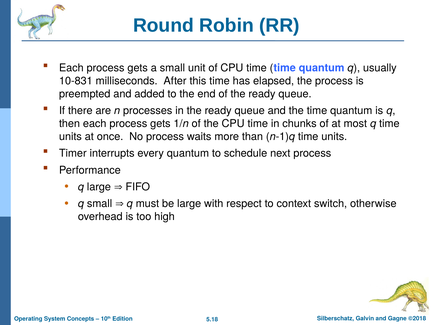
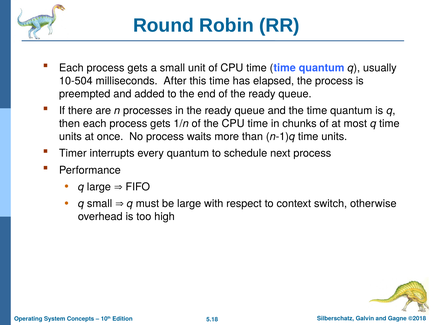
10-831: 10-831 -> 10-504 (76, 81)
